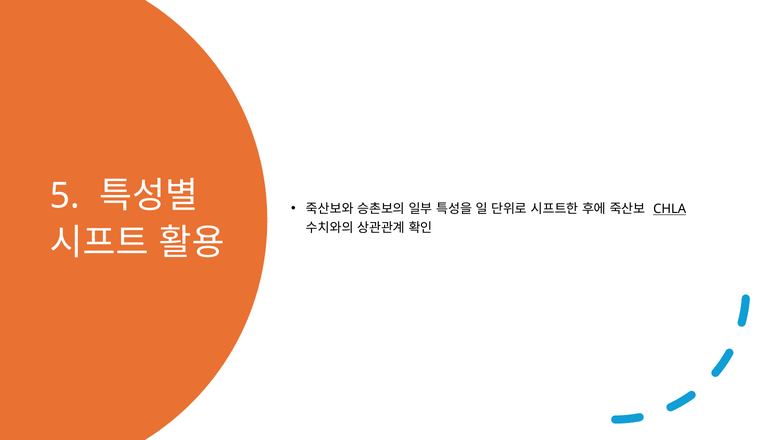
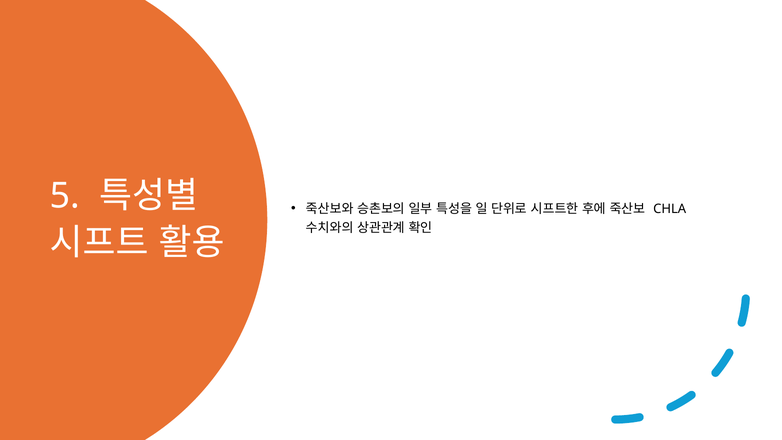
CHLA underline: present -> none (670, 209)
